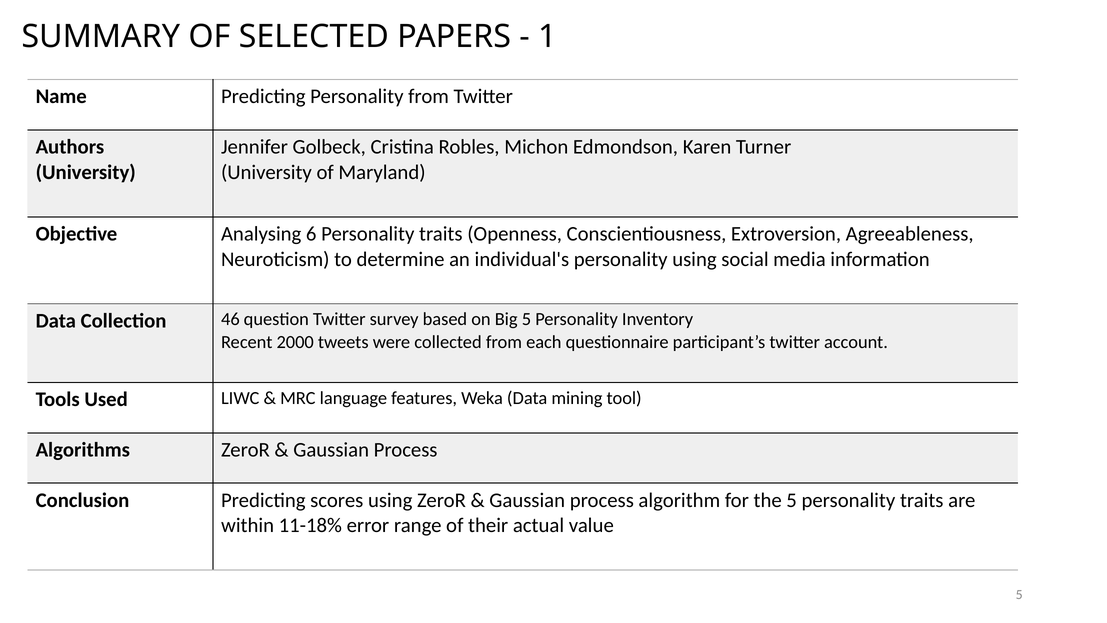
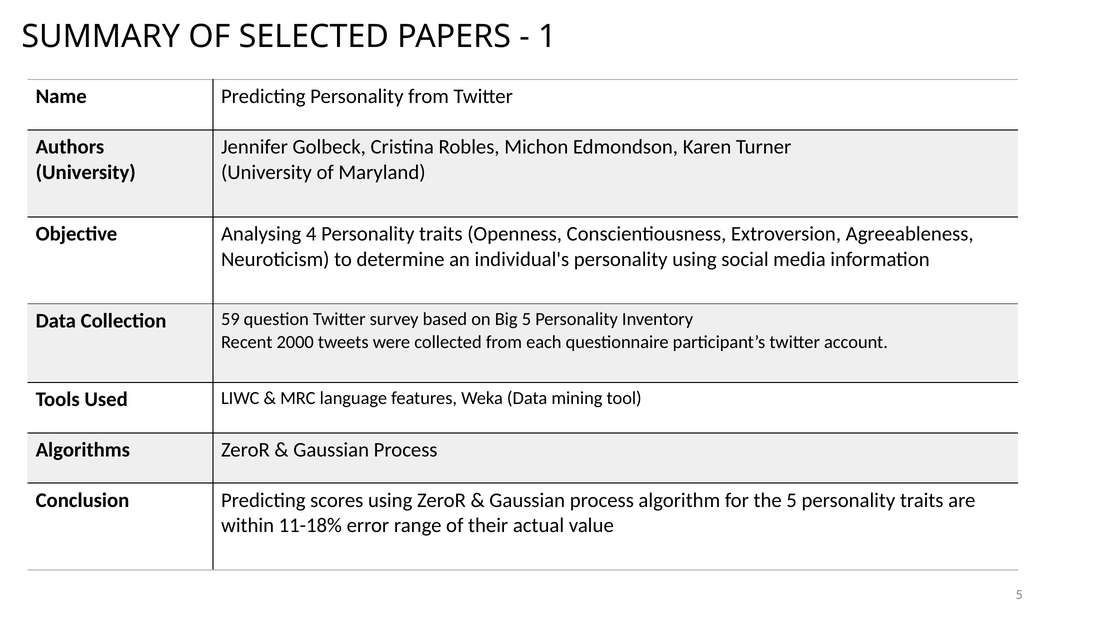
6: 6 -> 4 (311, 234)
46: 46 -> 59 (230, 319)
